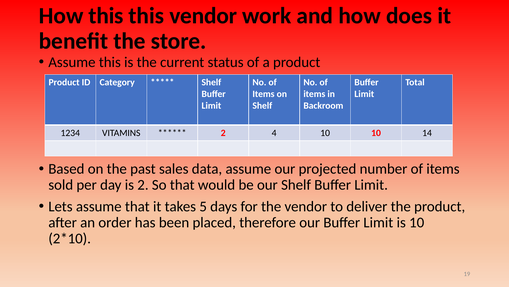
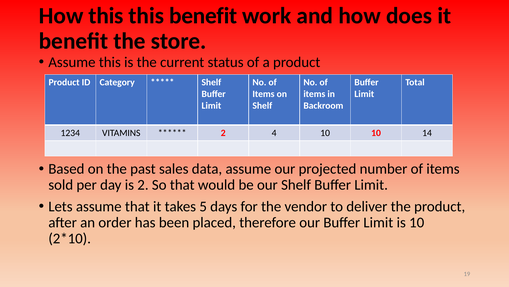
this vendor: vendor -> benefit (203, 16)
